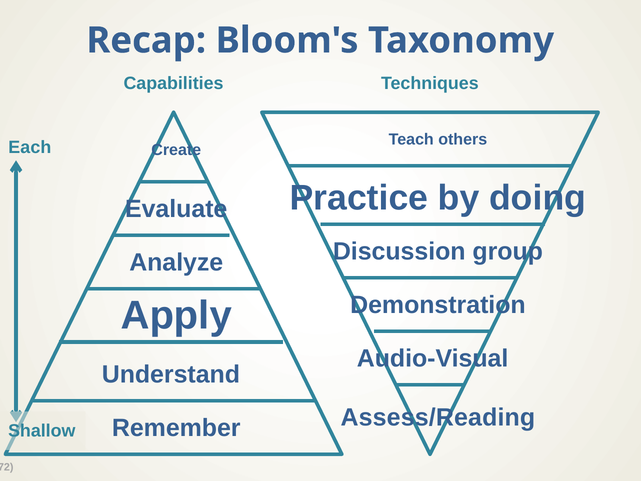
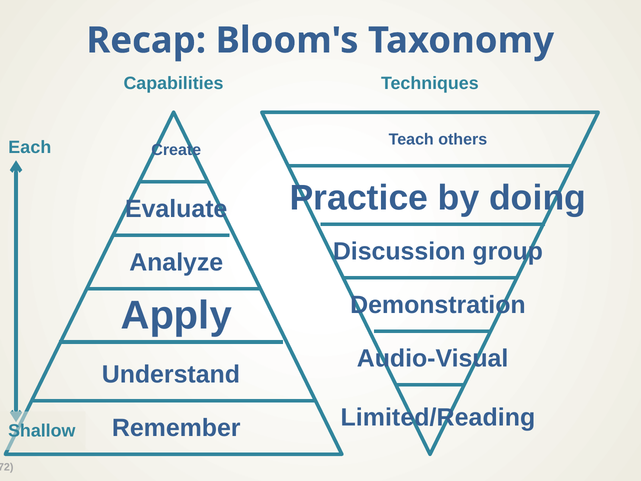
Assess/Reading: Assess/Reading -> Limited/Reading (438, 417)
